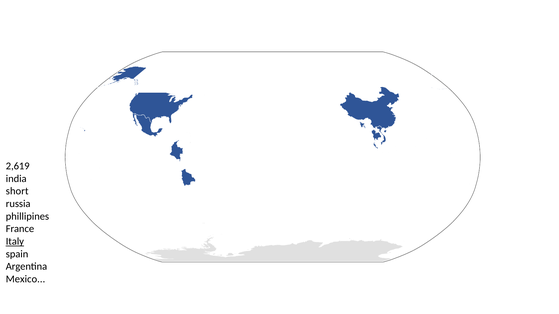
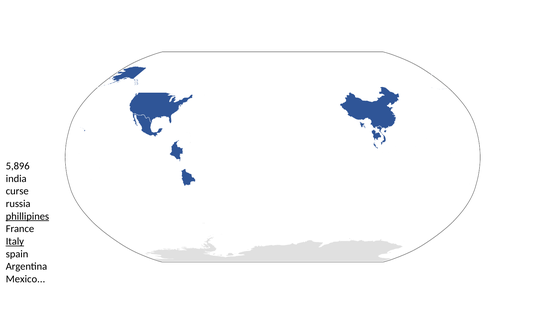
2,619: 2,619 -> 5,896 (18, 166)
short: short -> curse (17, 191)
phillipines underline: none -> present (27, 217)
